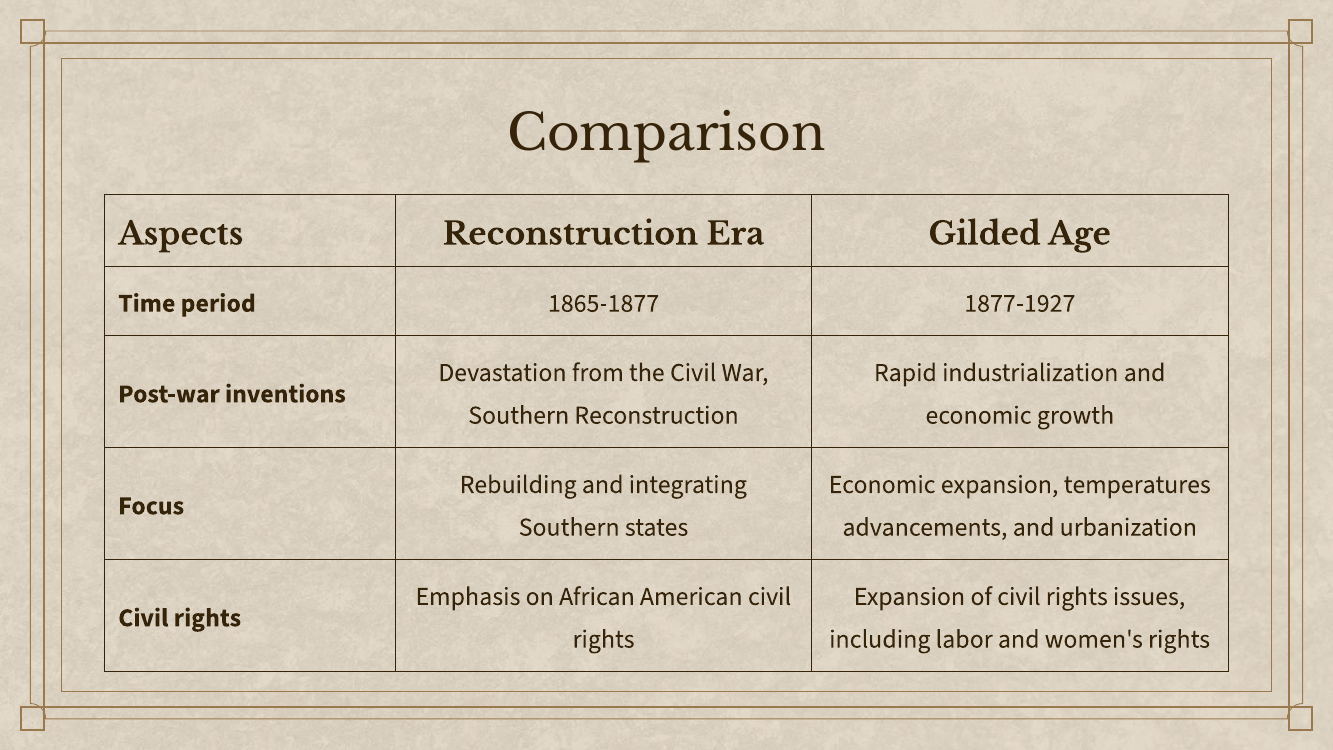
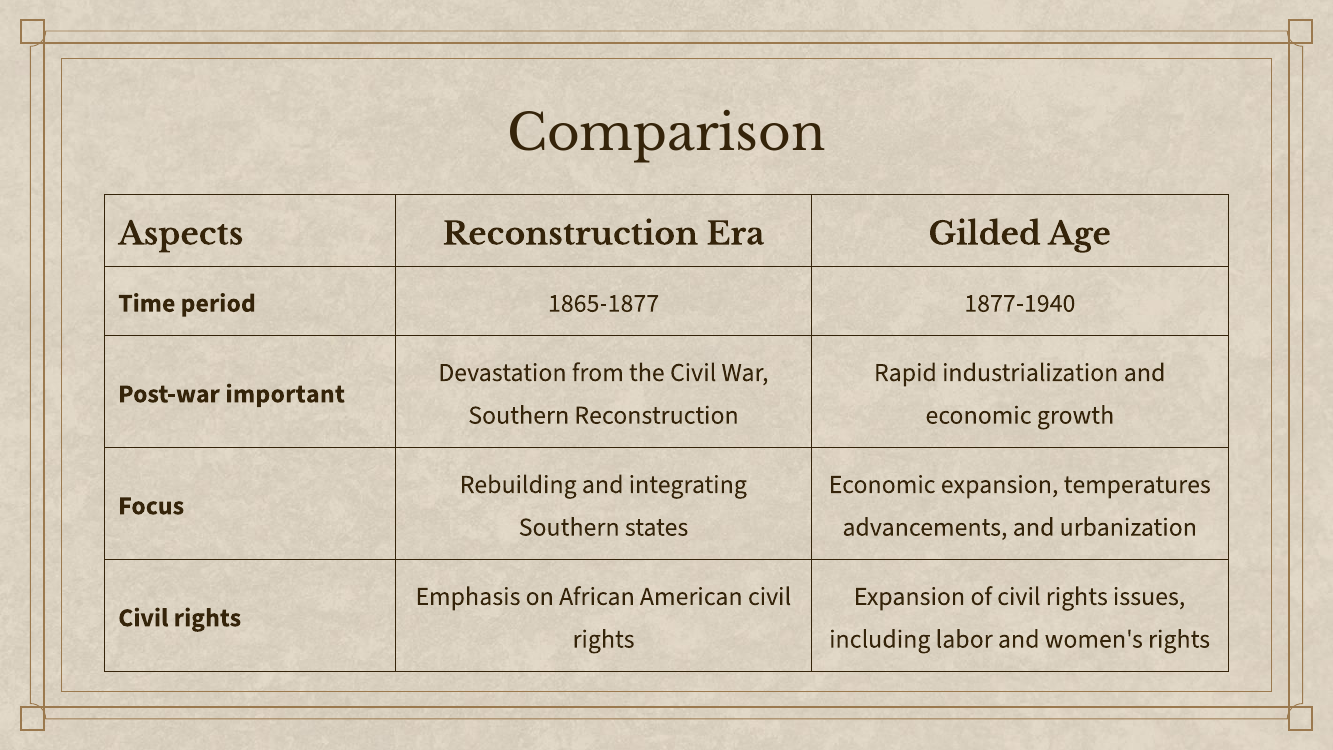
1877-1927: 1877-1927 -> 1877-1940 (1020, 303)
inventions: inventions -> important (285, 394)
